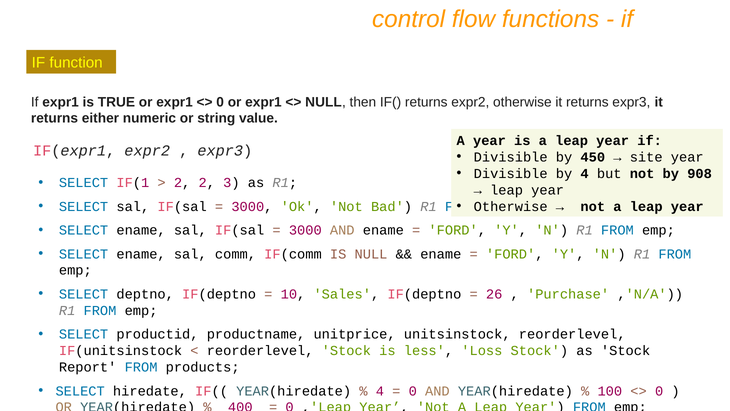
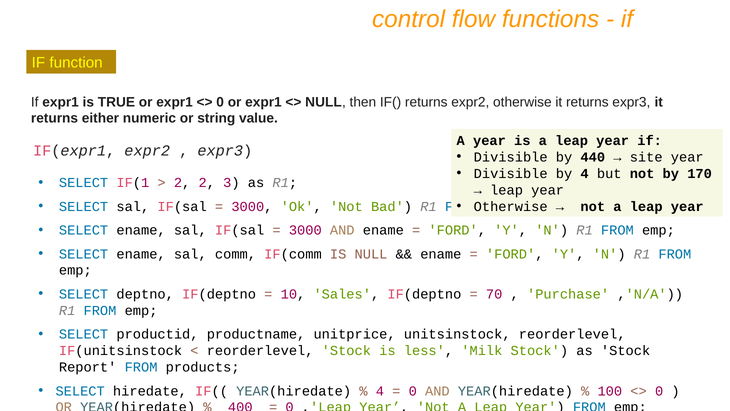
450: 450 -> 440 (593, 157)
908: 908 -> 170 (700, 173)
26: 26 -> 70 (494, 294)
Loss: Loss -> Milk (482, 350)
